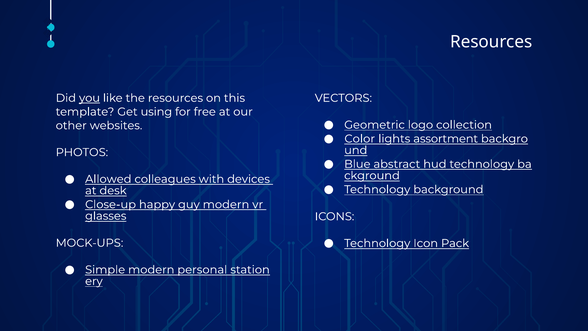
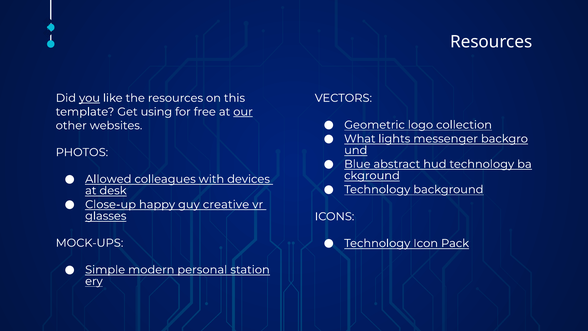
our underline: none -> present (243, 112)
Color: Color -> What (360, 139)
assortment: assortment -> messenger (446, 139)
guy modern: modern -> creative (226, 204)
